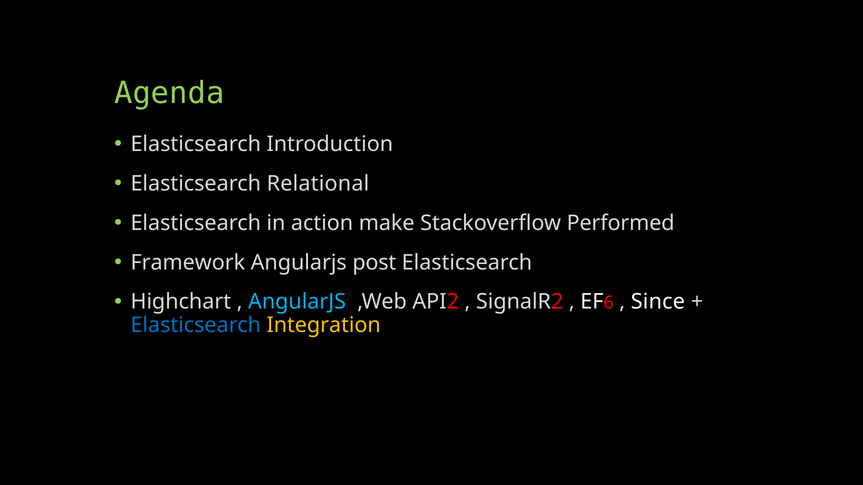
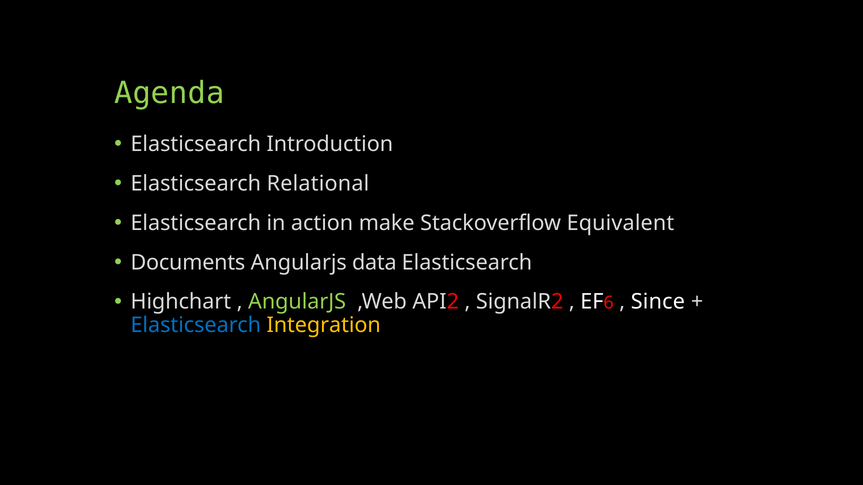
Performed: Performed -> Equivalent (620, 223)
Framework: Framework -> Documents (188, 263)
post: post -> data (374, 263)
AngularJS colour: light blue -> light green (297, 302)
